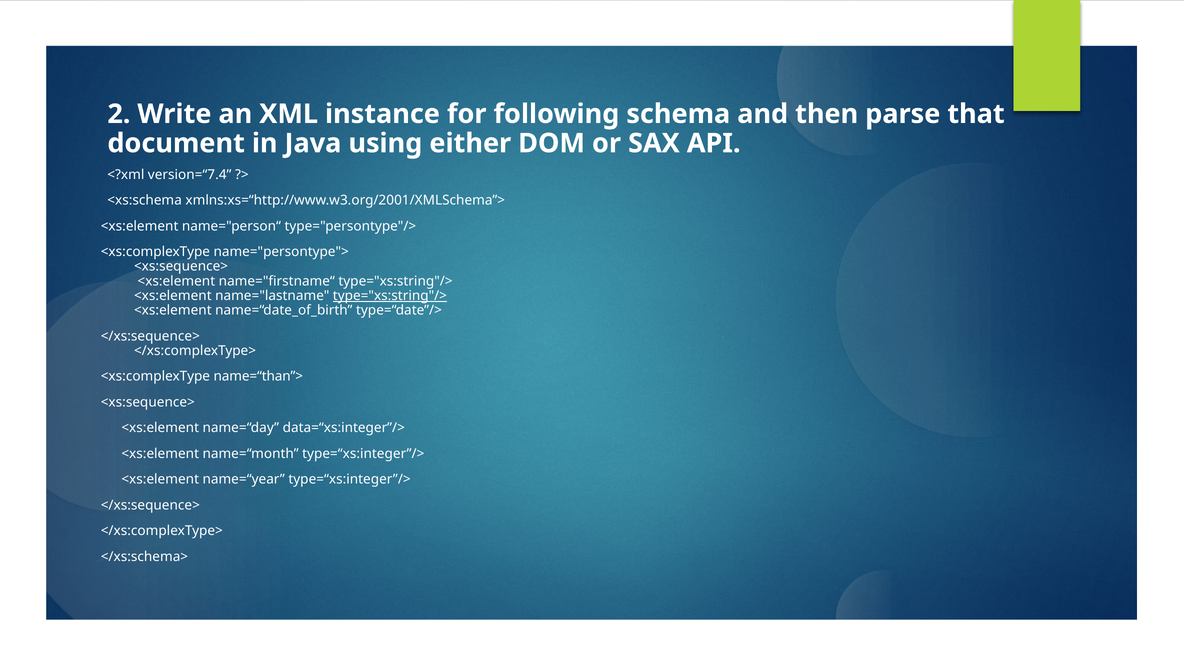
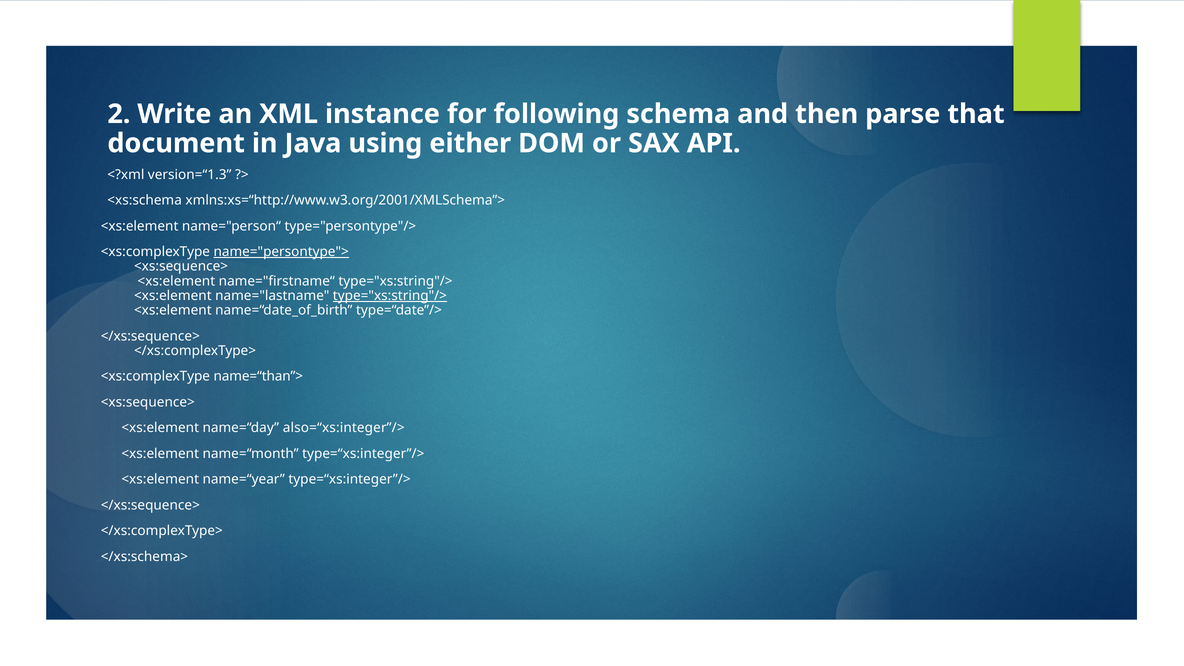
version=“7.4: version=“7.4 -> version=“1.3 (190, 175)
name="persontype"> underline: none -> present (281, 252)
data=“xs:integer”/>: data=“xs:integer”/> -> also=“xs:integer”/> (344, 428)
